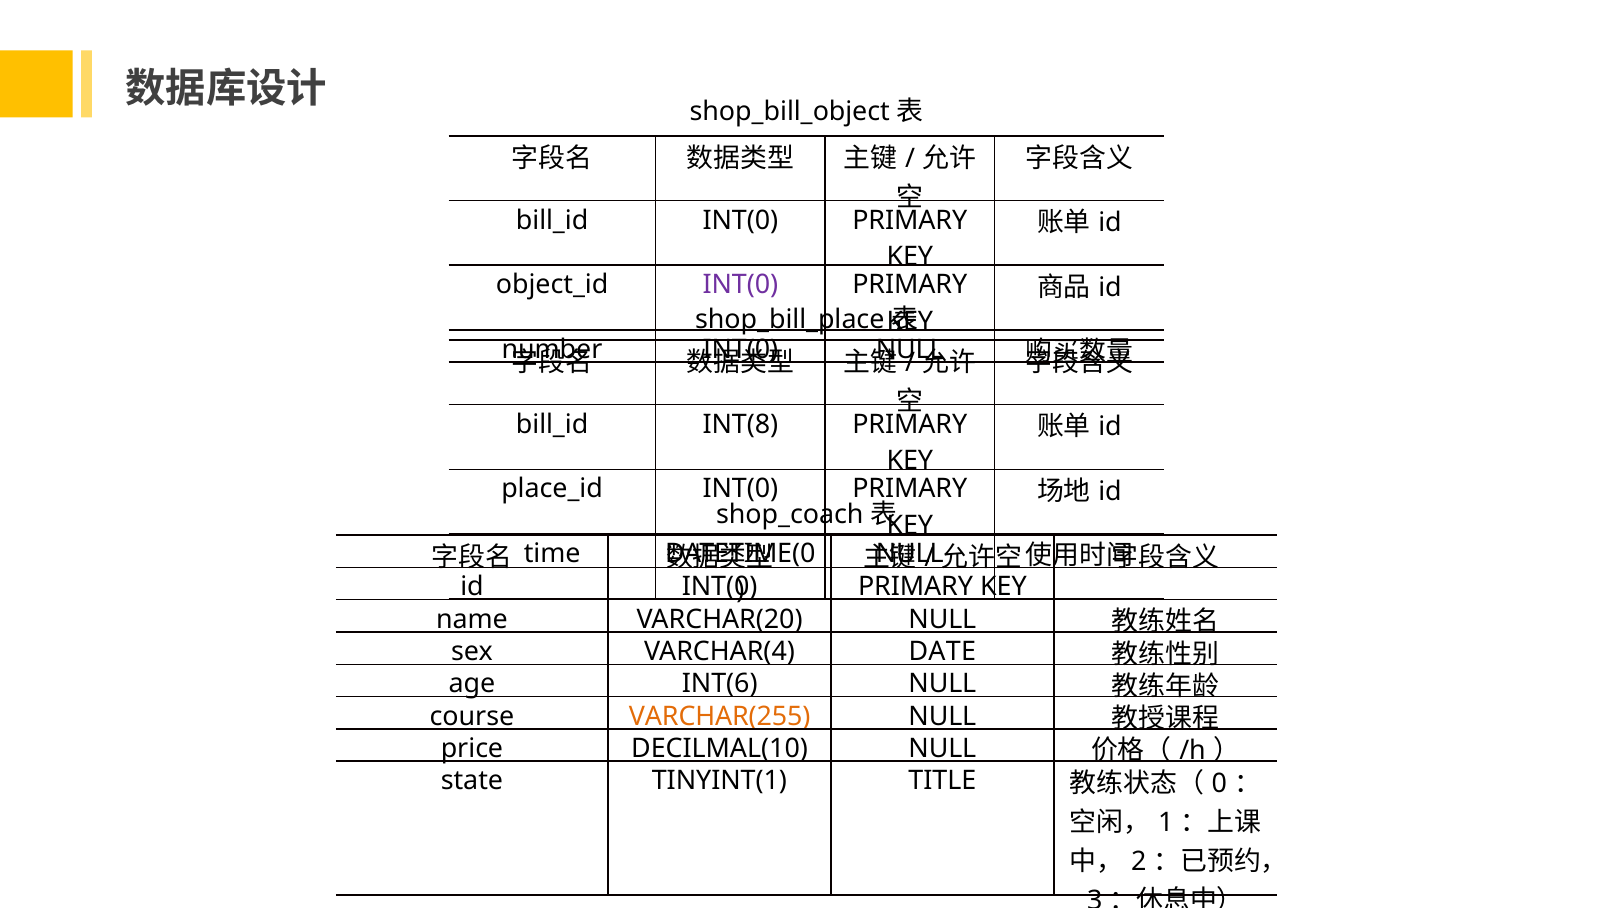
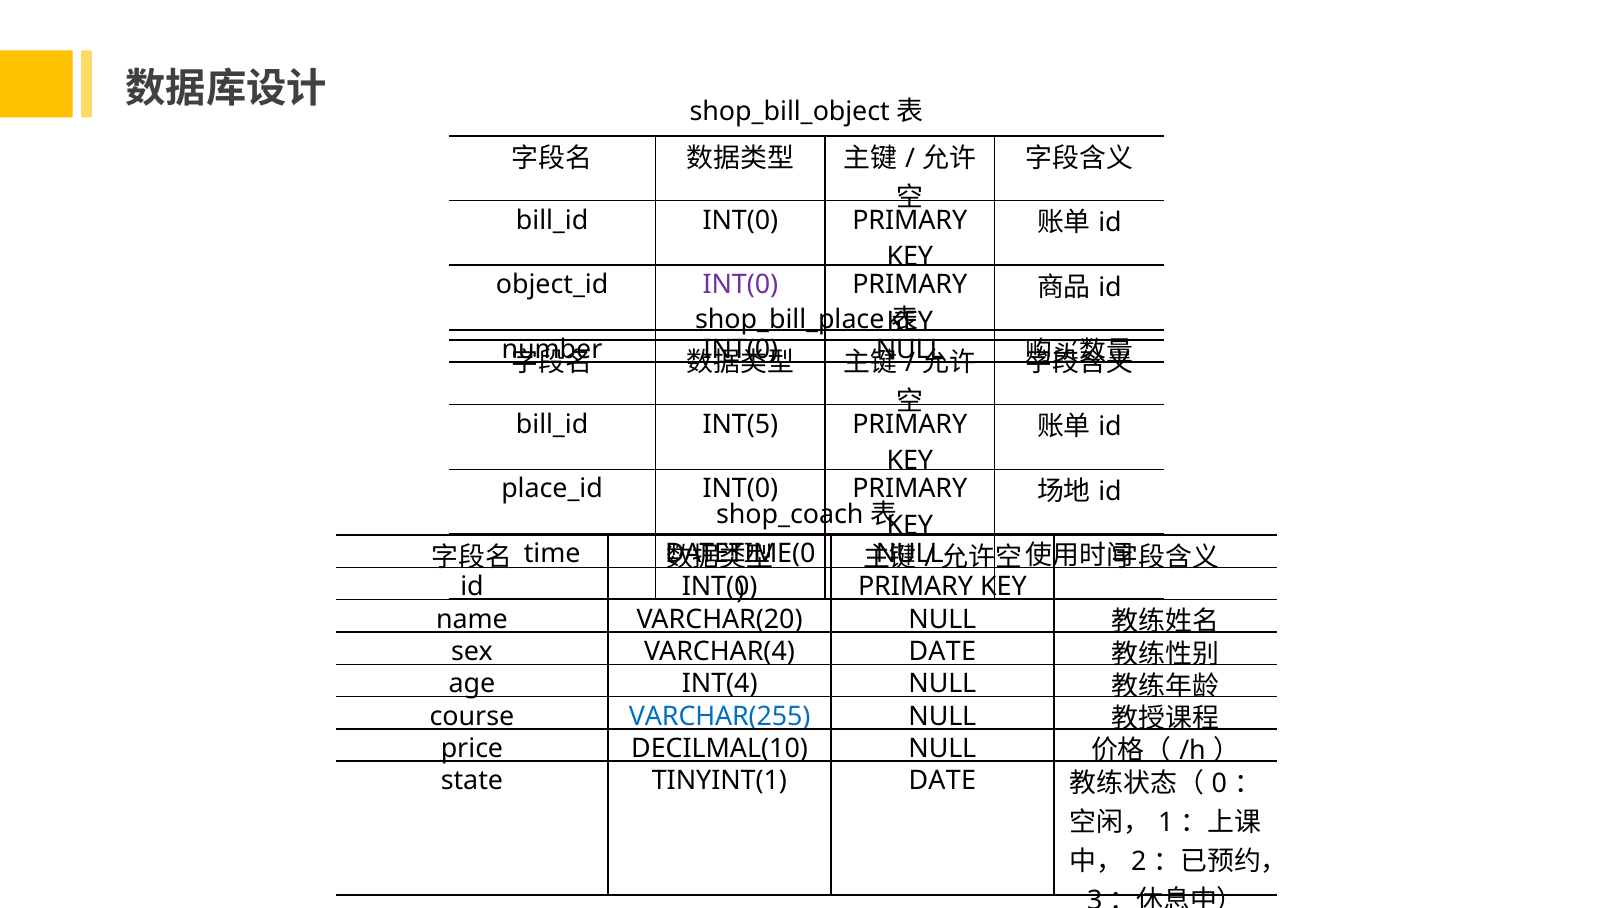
INT(8: INT(8 -> INT(5 (740, 424)
INT(6: INT(6 -> INT(4 (720, 683)
VARCHAR(255 colour: orange -> blue (720, 716)
TINYINT(1 TITLE: TITLE -> DATE (942, 780)
